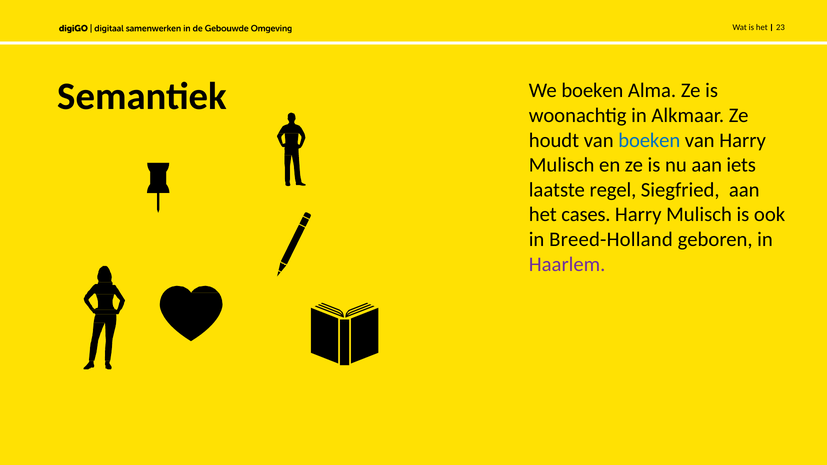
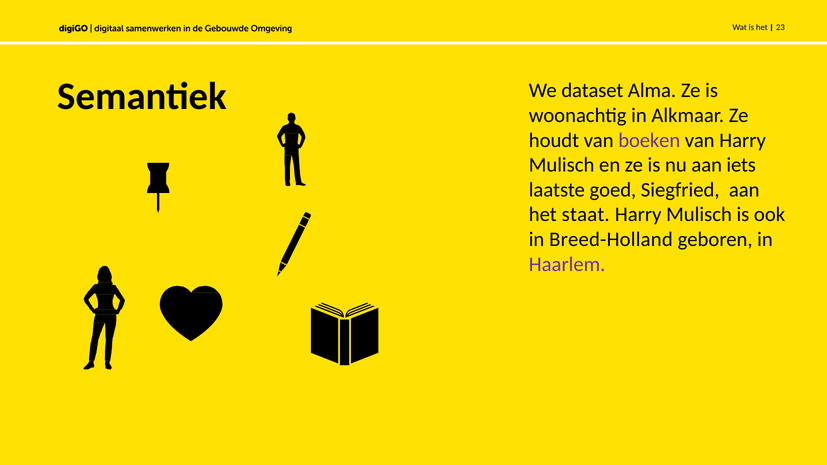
We boeken: boeken -> dataset (592, 91)
boeken colour: blue -> purple (649, 140)
regel: regel -> goed (613, 190)
cases: cases -> staat (586, 215)
